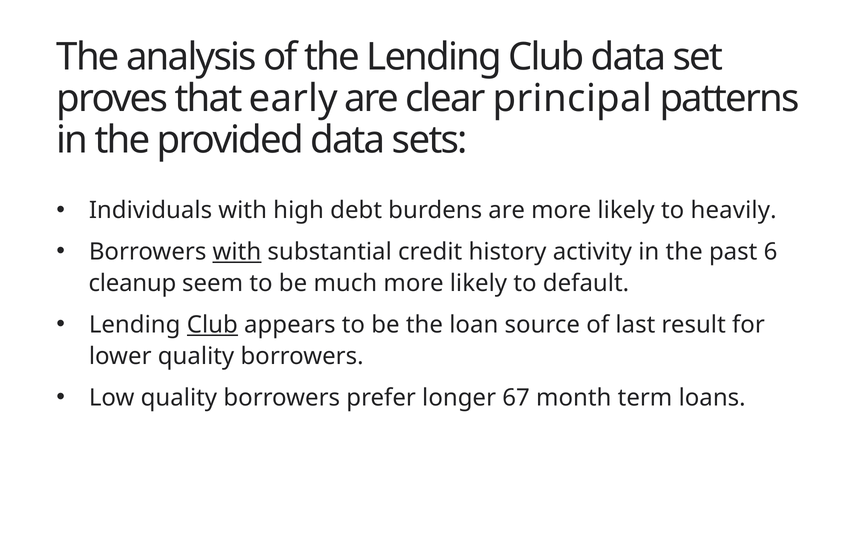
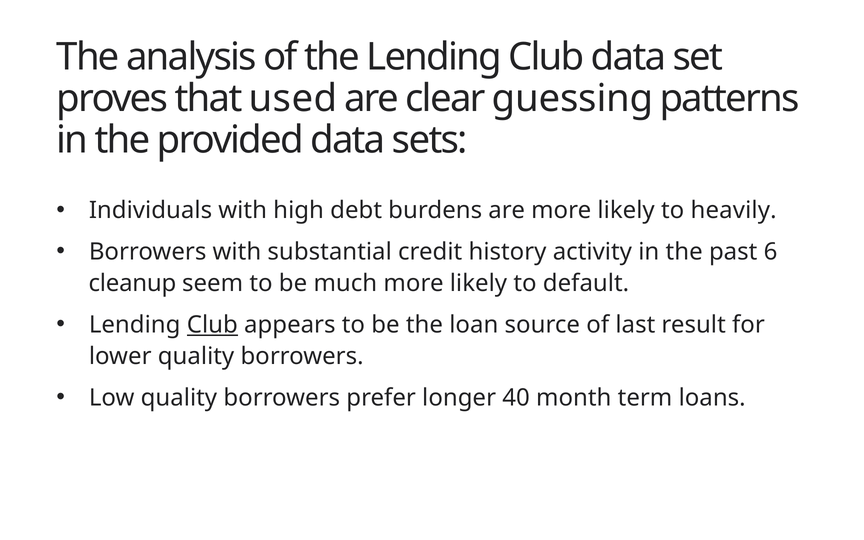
early: early -> used (293, 99)
principal: principal -> guessing (573, 99)
with underline: present -> none (237, 252)
67: 67 -> 40 (516, 398)
